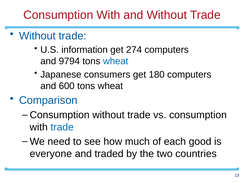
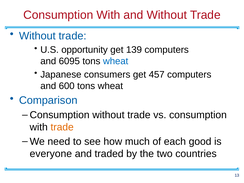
information: information -> opportunity (85, 50)
274: 274 -> 139 (134, 50)
9794: 9794 -> 6095 (69, 61)
180: 180 -> 457 (157, 75)
trade colour: blue -> orange (62, 127)
